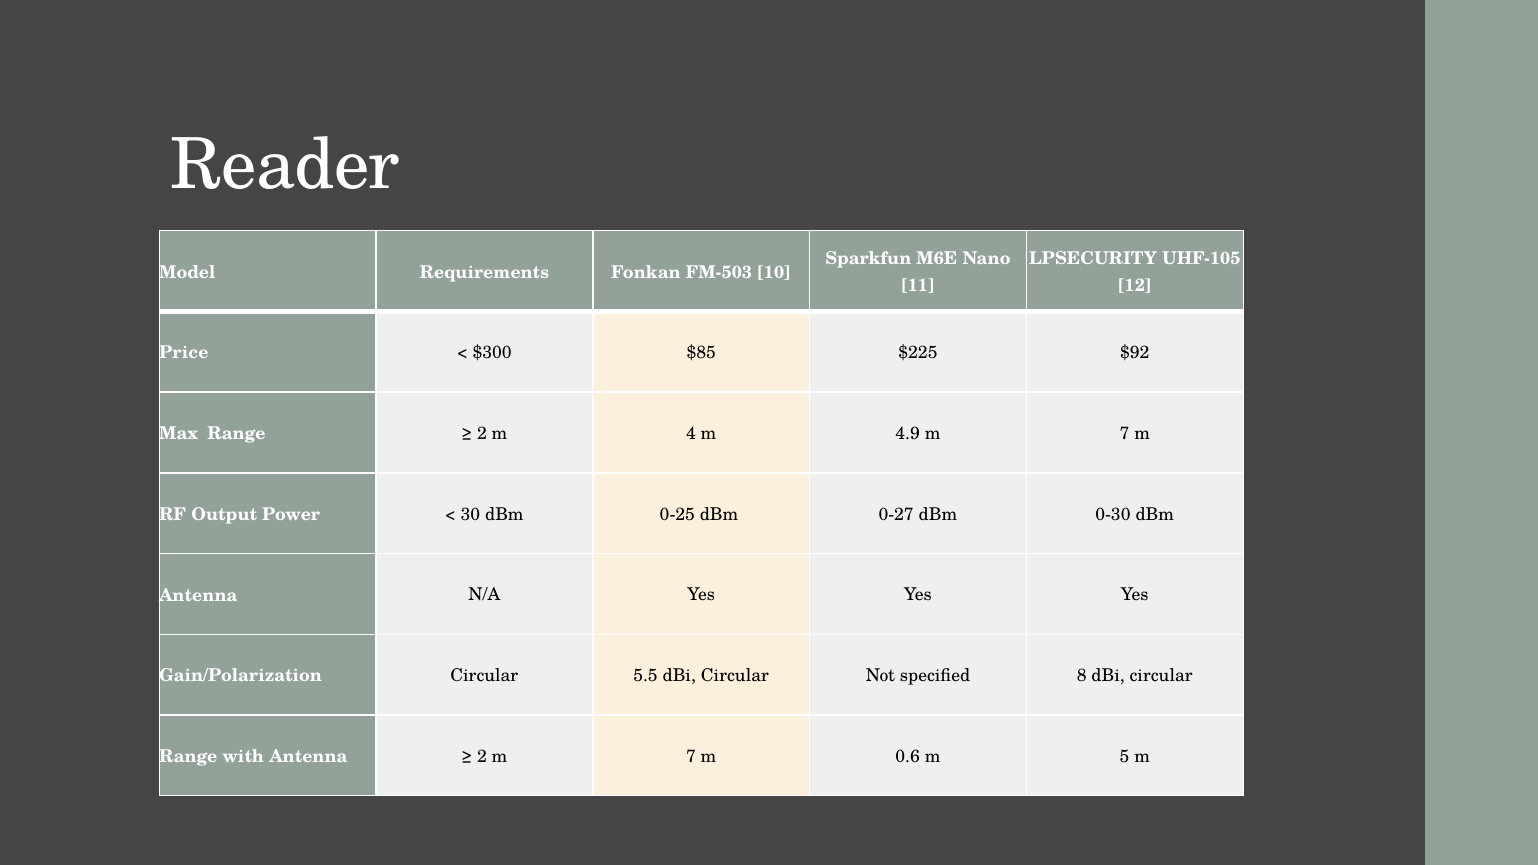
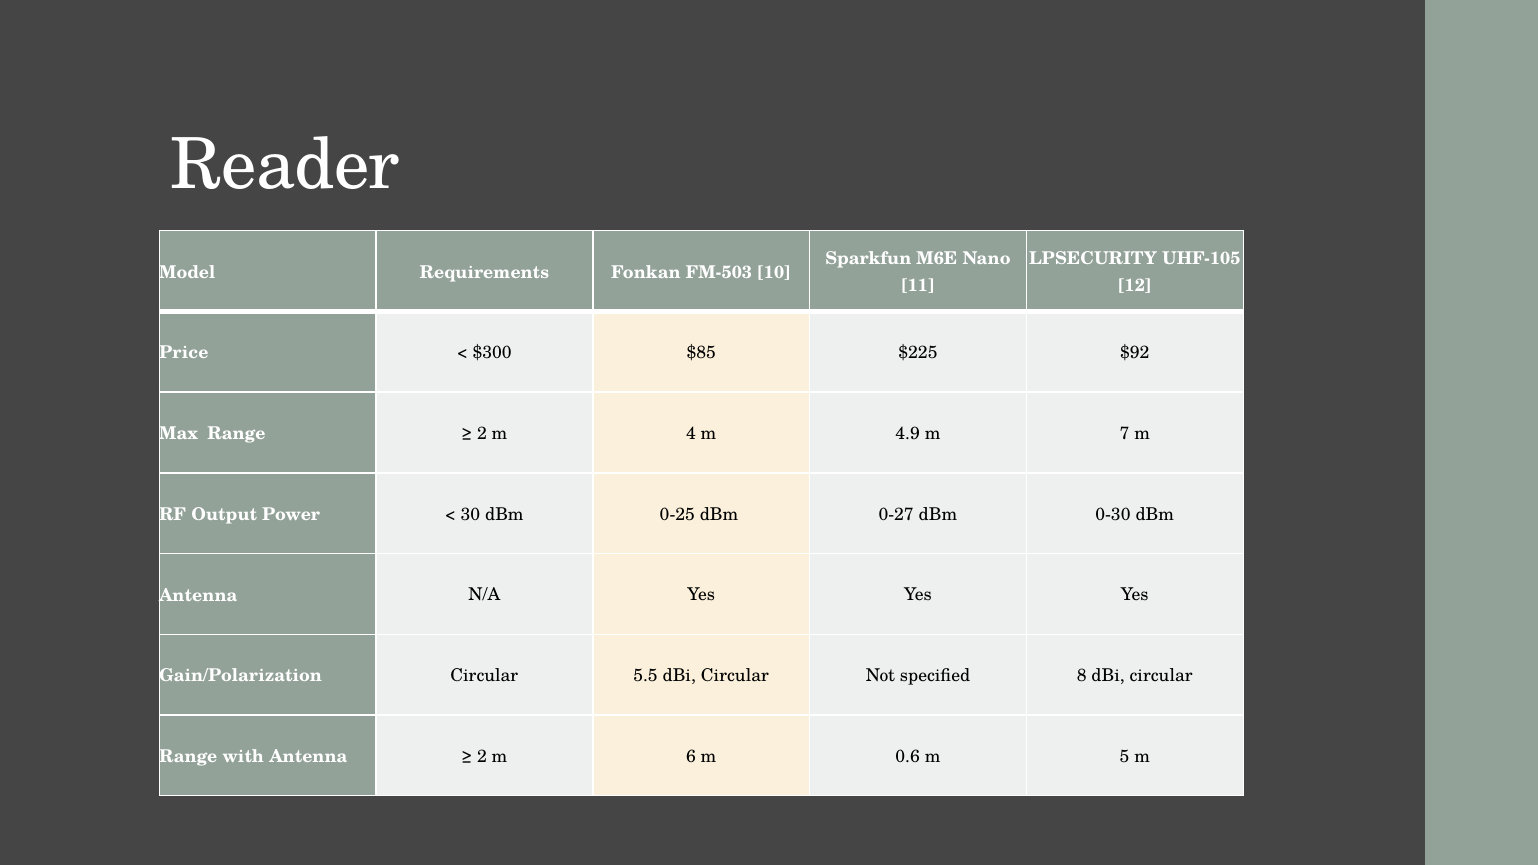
2 m 7: 7 -> 6 (691, 757)
